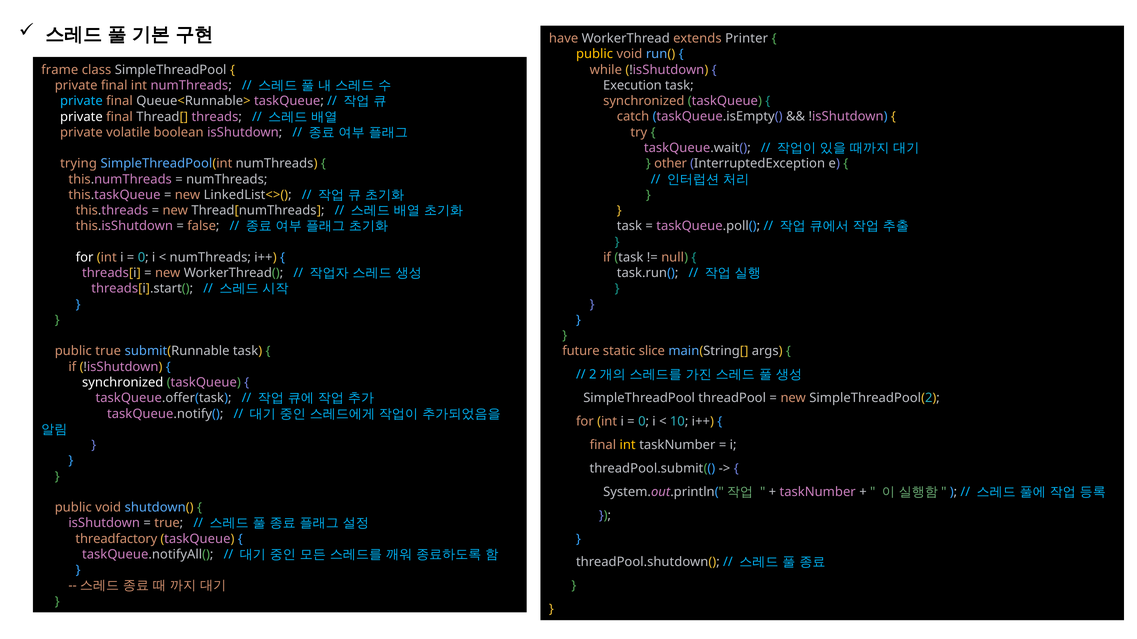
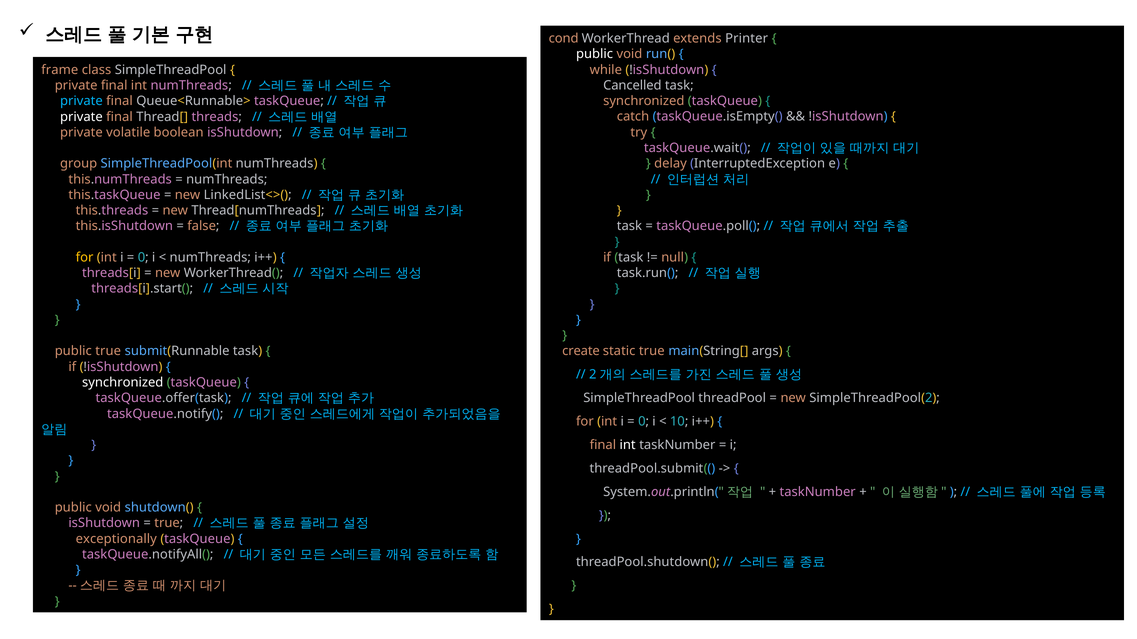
have: have -> cond (564, 39)
public colour: yellow -> white (595, 54)
Execution: Execution -> Cancelled (632, 86)
trying: trying -> group (79, 164)
other: other -> delay (671, 164)
for colour: white -> yellow (85, 258)
future: future -> create (581, 351)
static slice: slice -> true (652, 351)
int colour: yellow -> white (628, 445)
threadfactory: threadfactory -> exceptionally (116, 539)
